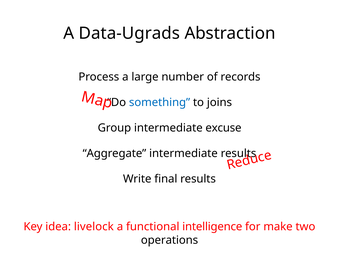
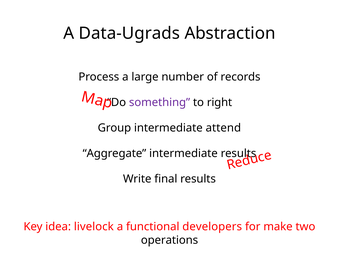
something colour: blue -> purple (160, 103)
joins: joins -> right (220, 103)
excuse: excuse -> attend (223, 128)
intelligence: intelligence -> developers (212, 227)
